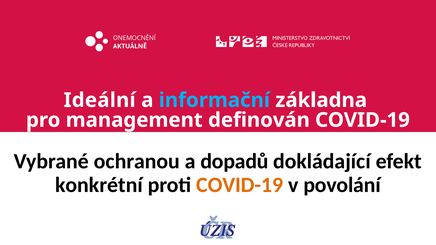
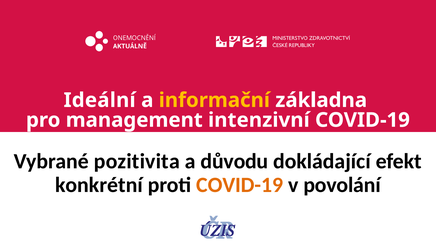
informační colour: light blue -> yellow (214, 100)
definován: definován -> intenzivní (259, 120)
ochranou: ochranou -> pozitivita (137, 162)
dopadů: dopadů -> důvodu (234, 162)
